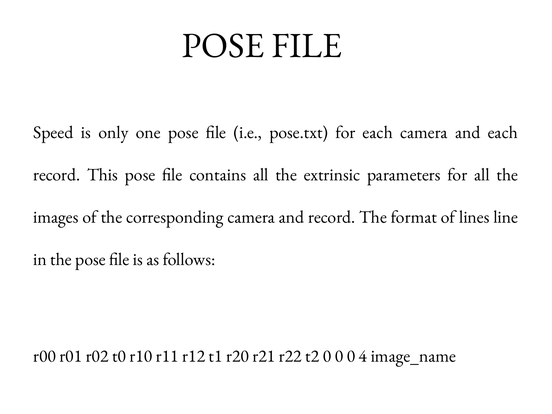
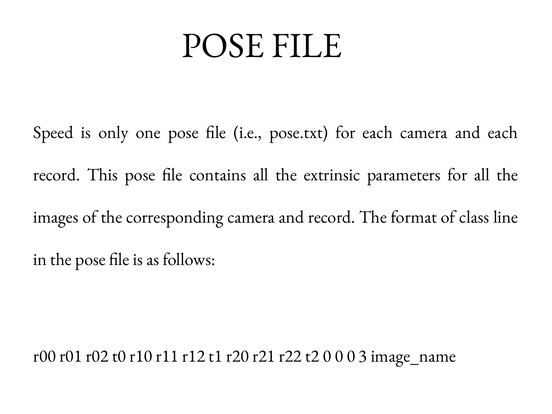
lines: lines -> class (474, 217)
4: 4 -> 3 (363, 356)
